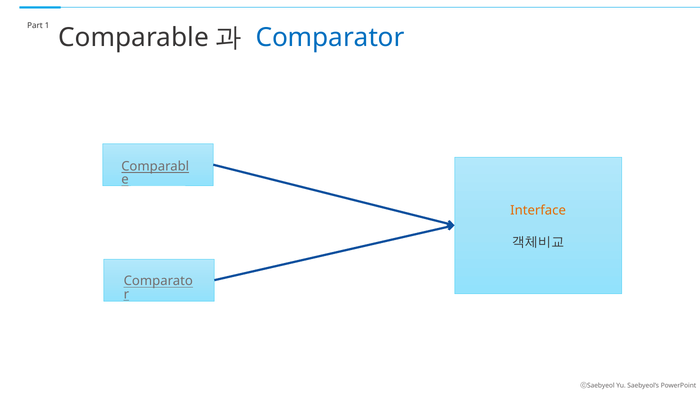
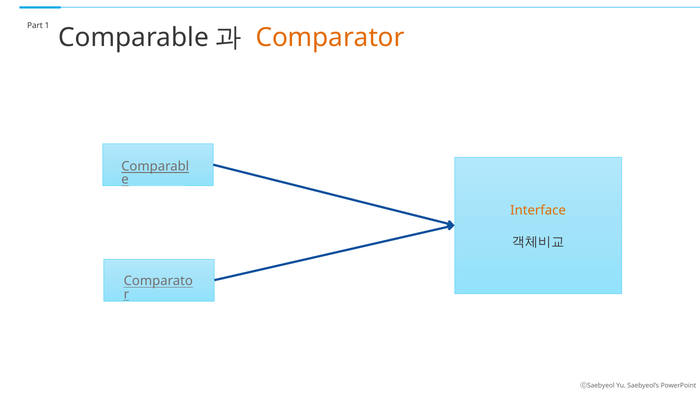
Comparator colour: blue -> orange (330, 38)
